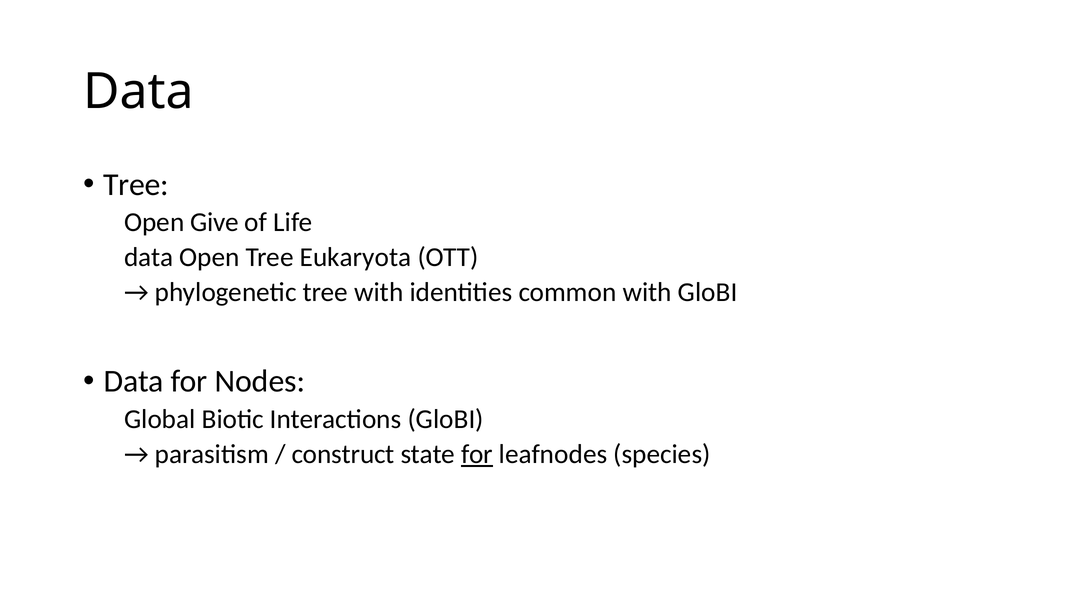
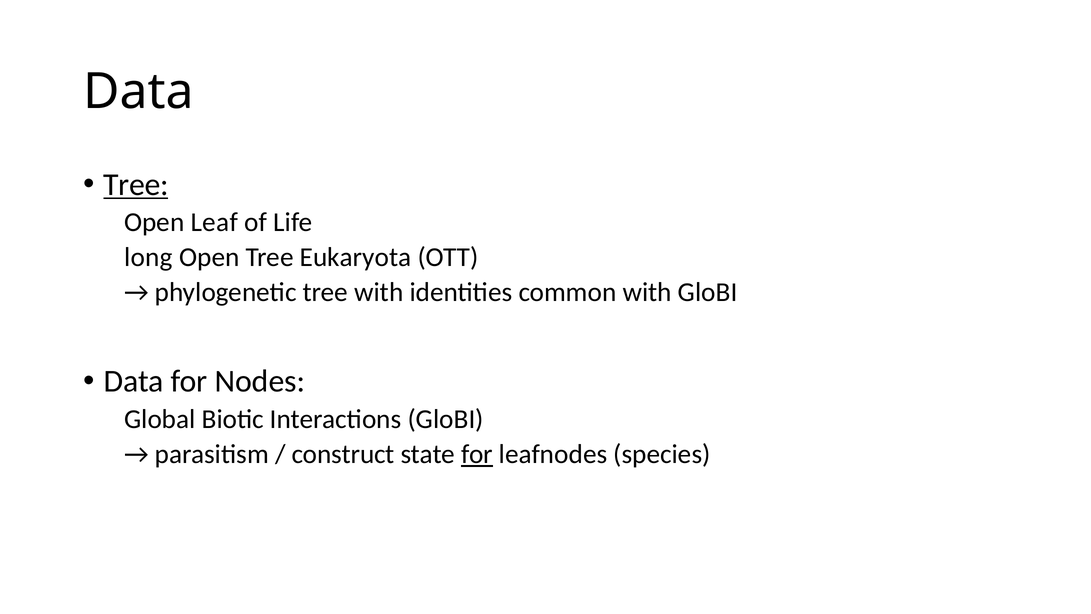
Tree underline: none -> present (136, 184)
Give: Give -> Leaf (214, 222)
data: data -> long (148, 257)
